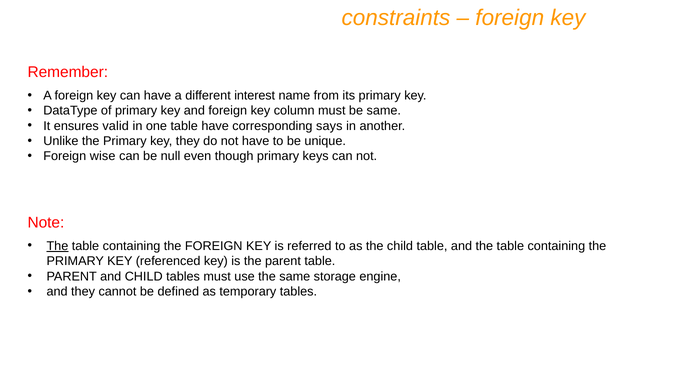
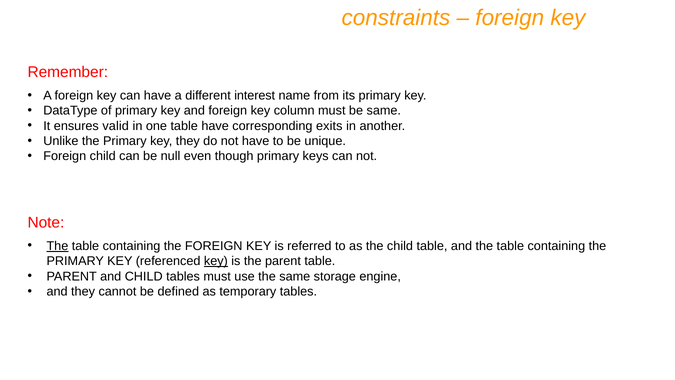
says: says -> exits (329, 126)
Foreign wise: wise -> child (103, 156)
key underline: none -> present (216, 261)
